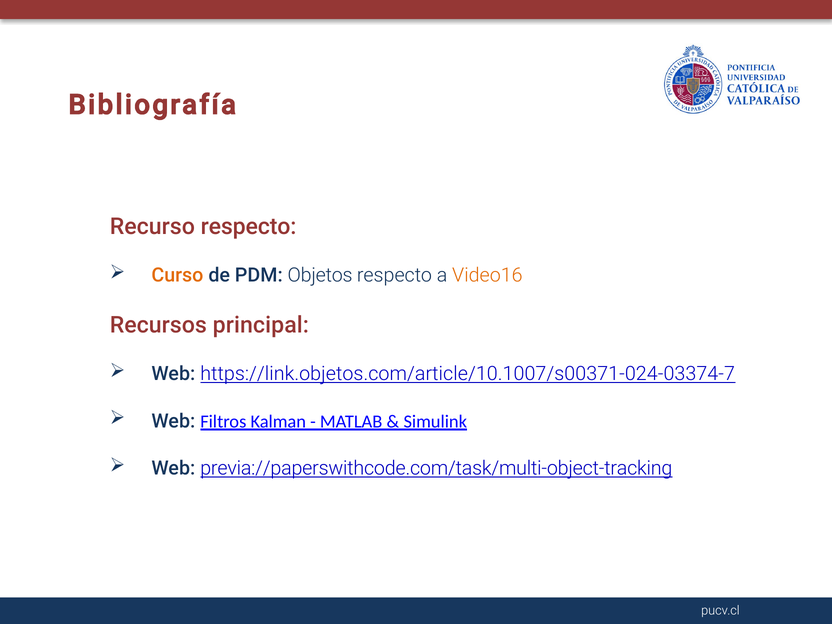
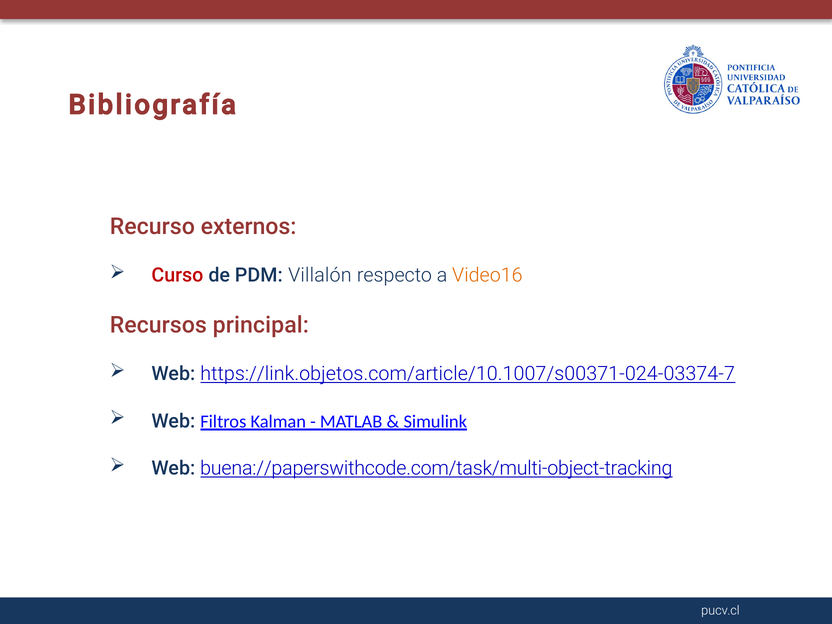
Recurso respecto: respecto -> externos (249, 227)
Curso colour: orange -> red (177, 276)
Objetos: Objetos -> Villalón (320, 276)
previa://paperswithcode.com/task/multi-object-tracking: previa://paperswithcode.com/task/multi-object-tracking -> buena://paperswithcode.com/task/multi-object-tracking (436, 468)
